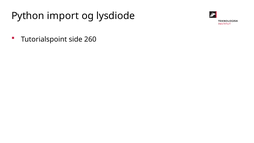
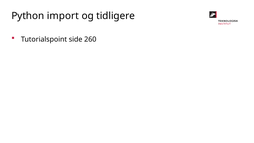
lysdiode: lysdiode -> tidligere (116, 16)
